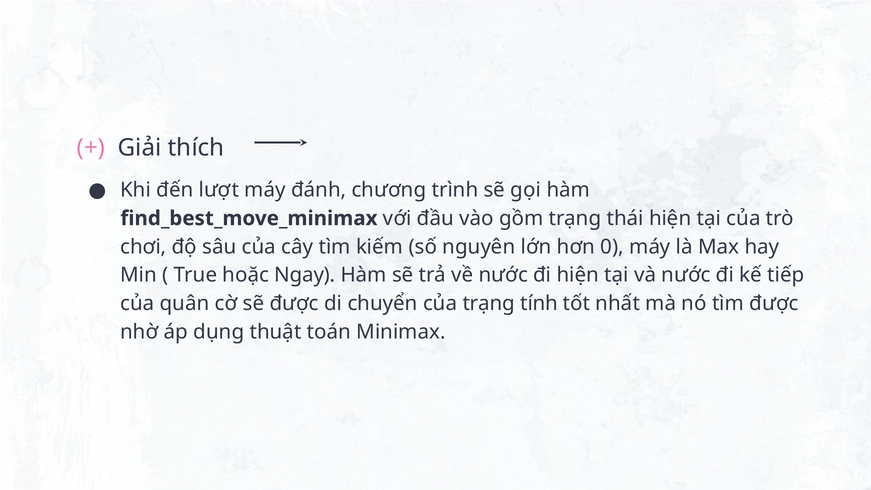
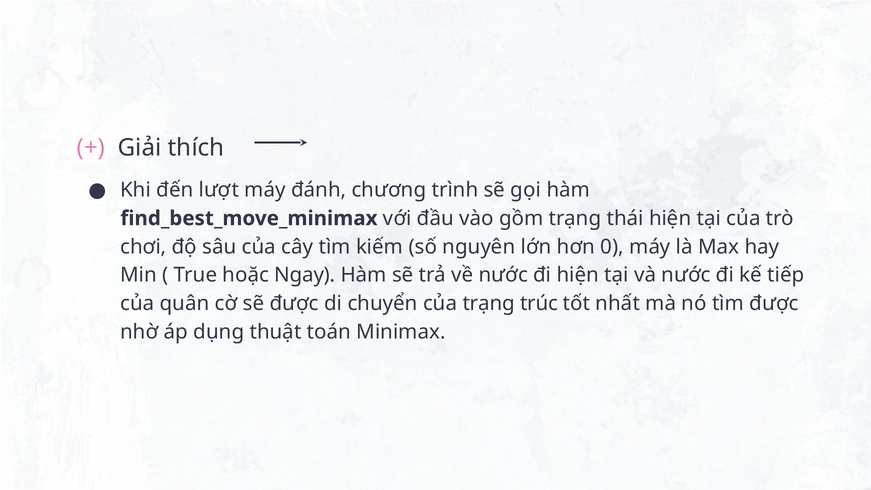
tính: tính -> trúc (539, 303)
